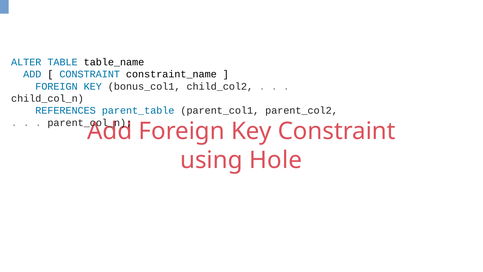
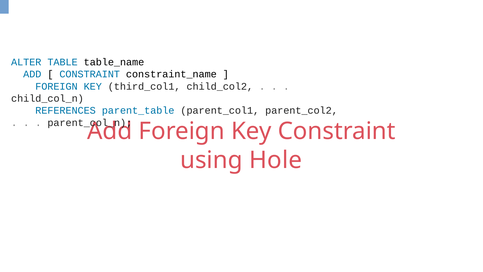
bonus_col1: bonus_col1 -> third_col1 (144, 86)
